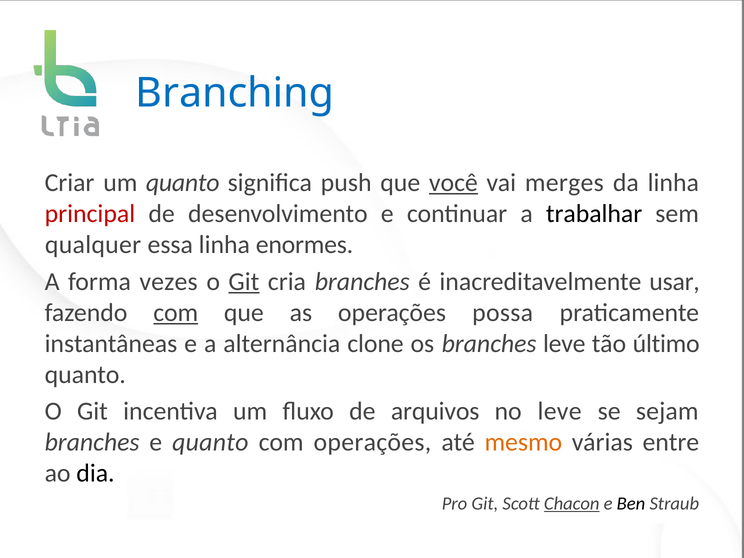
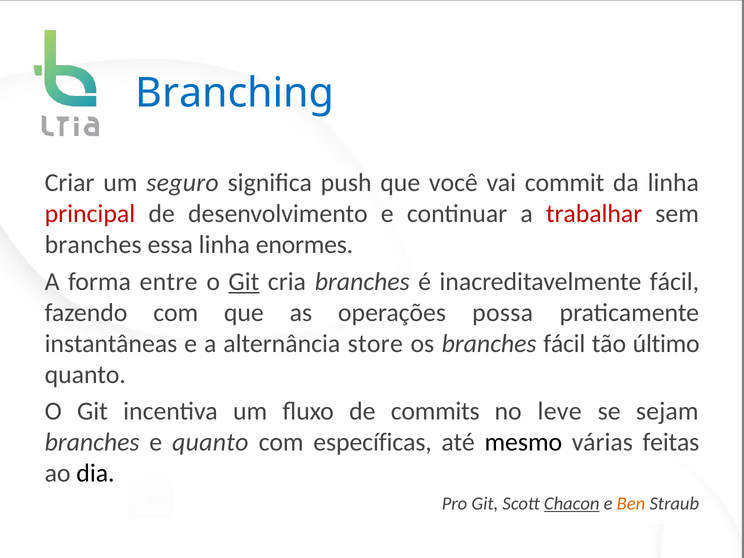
um quanto: quanto -> seguro (182, 183)
você underline: present -> none (453, 183)
merges: merges -> commit (565, 183)
trabalhar colour: black -> red (594, 214)
qualquer: qualquer -> branches (93, 245)
vezes: vezes -> entre (169, 282)
inacreditavelmente usar: usar -> fácil (674, 282)
com underline: present -> none (176, 313)
clone: clone -> store (375, 344)
branches leve: leve -> fácil (564, 344)
arquivos: arquivos -> commits (435, 411)
com operações: operações -> específicas (373, 442)
mesmo colour: orange -> black (523, 442)
entre: entre -> feitas (671, 442)
Ben colour: black -> orange (631, 504)
